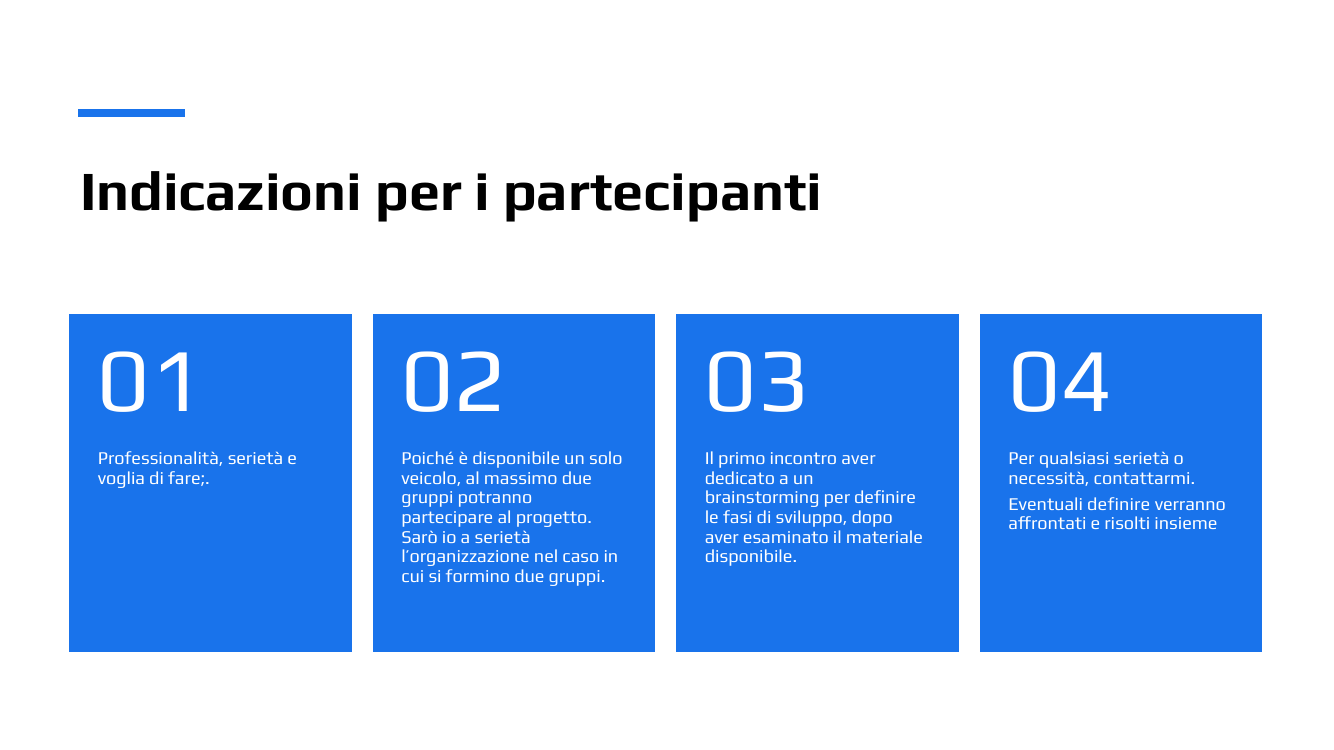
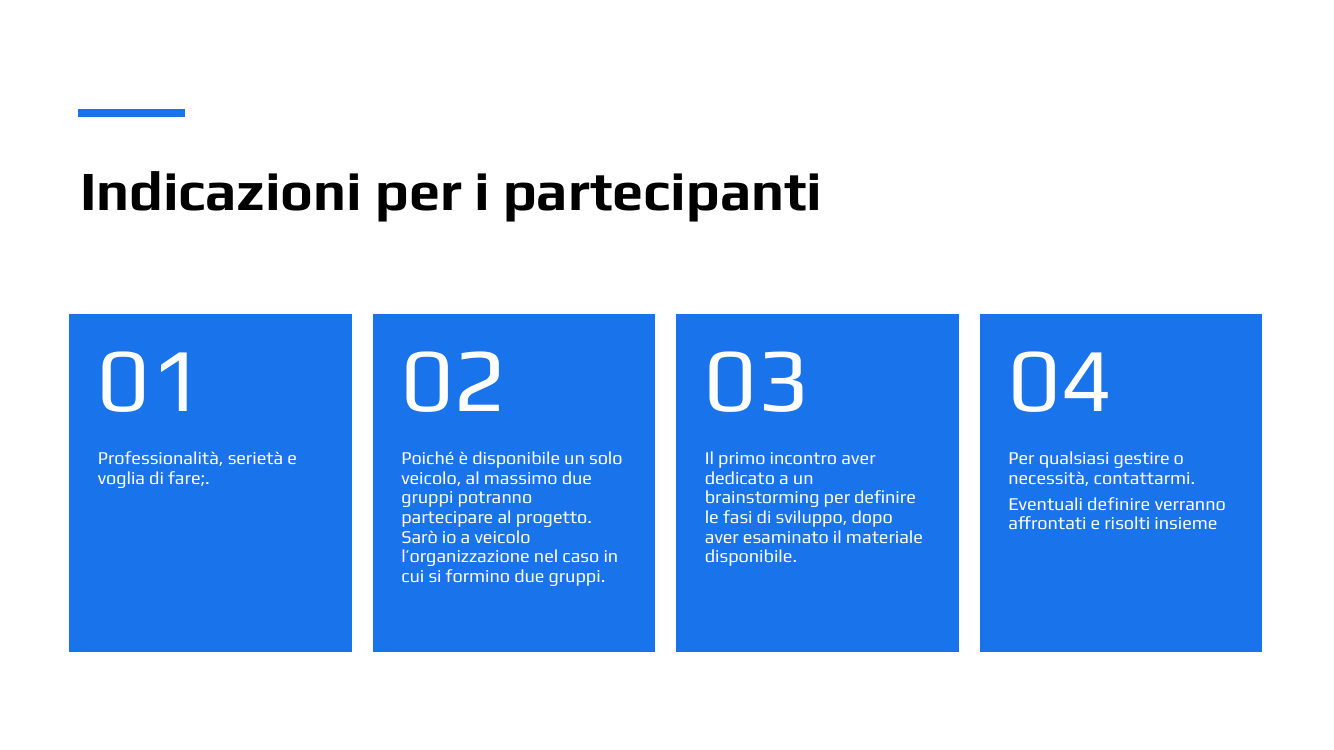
qualsiasi serietà: serietà -> gestire (1142, 459)
a serietà: serietà -> veicolo (503, 537)
